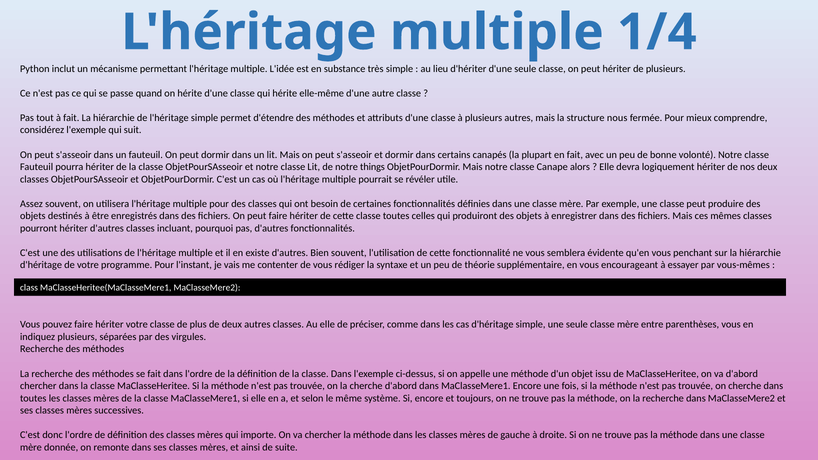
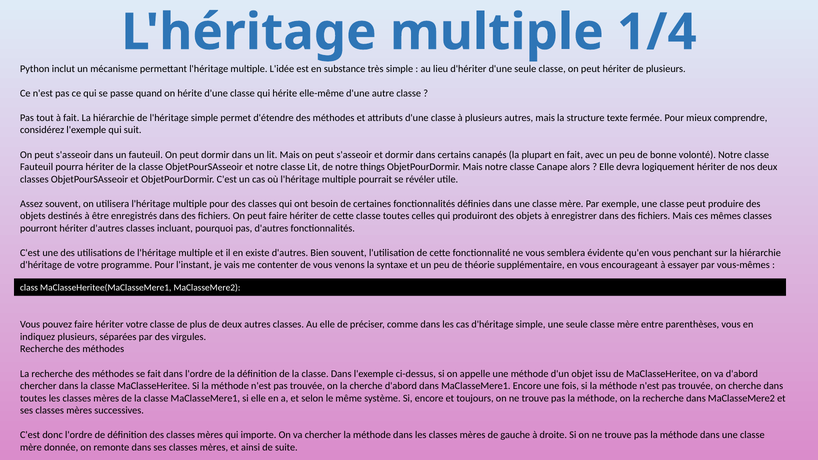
nous: nous -> texte (617, 118)
rédiger: rédiger -> venons (350, 265)
